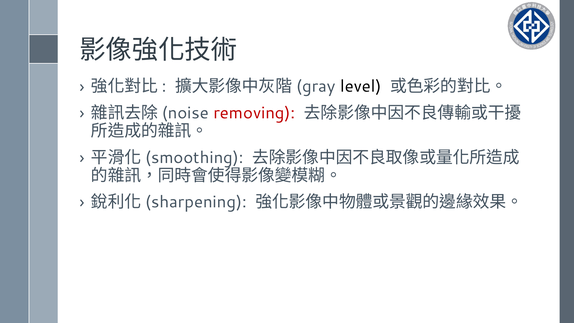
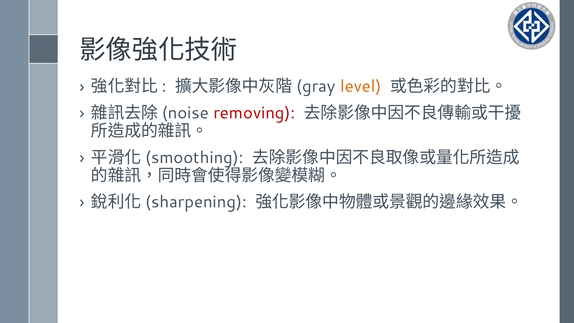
level colour: black -> orange (361, 86)
